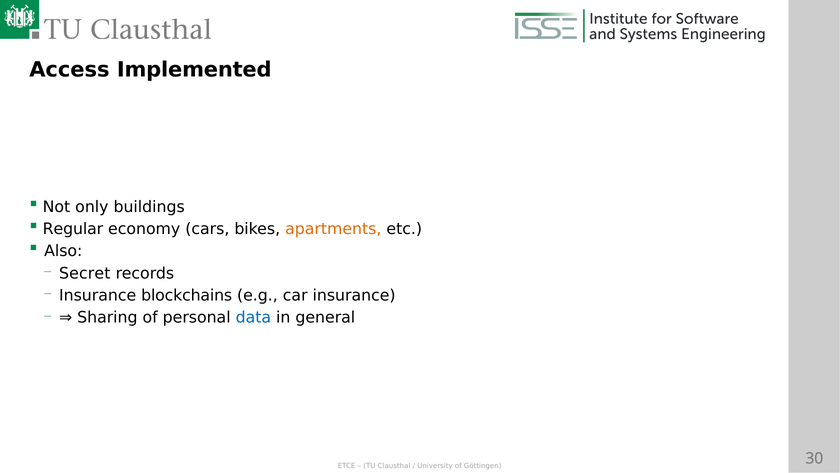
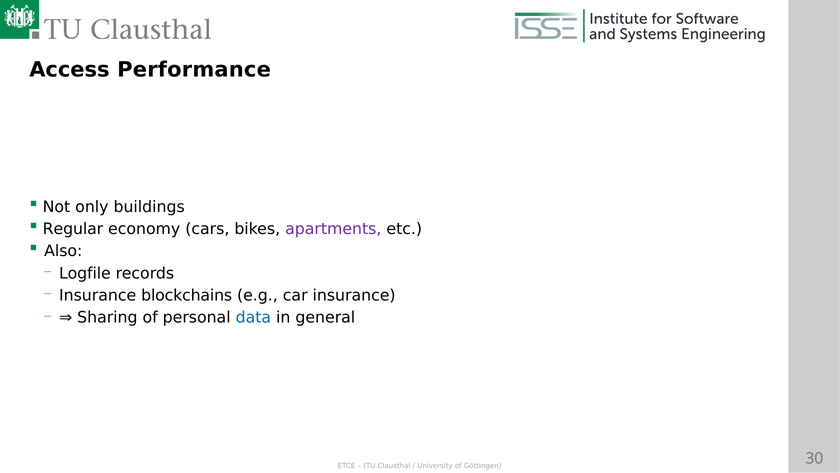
Implemented: Implemented -> Performance (194, 70)
apartments colour: orange -> purple (333, 229)
Secret: Secret -> Logfile (85, 273)
